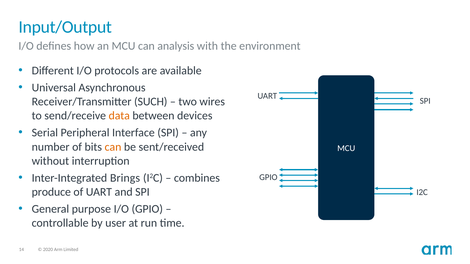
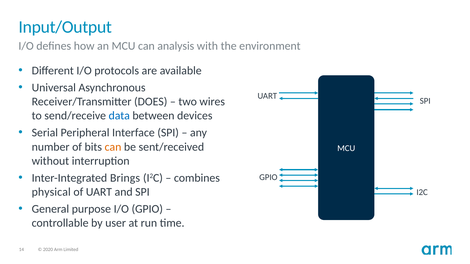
SUCH: SUCH -> DOES (151, 102)
data colour: orange -> blue (119, 116)
produce: produce -> physical (51, 192)
